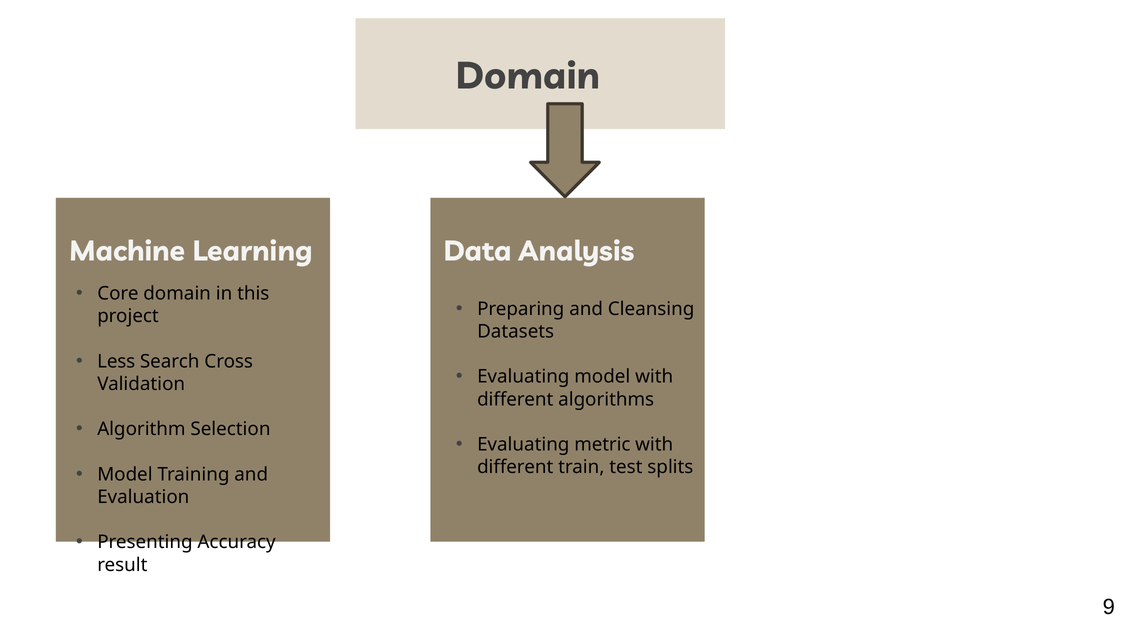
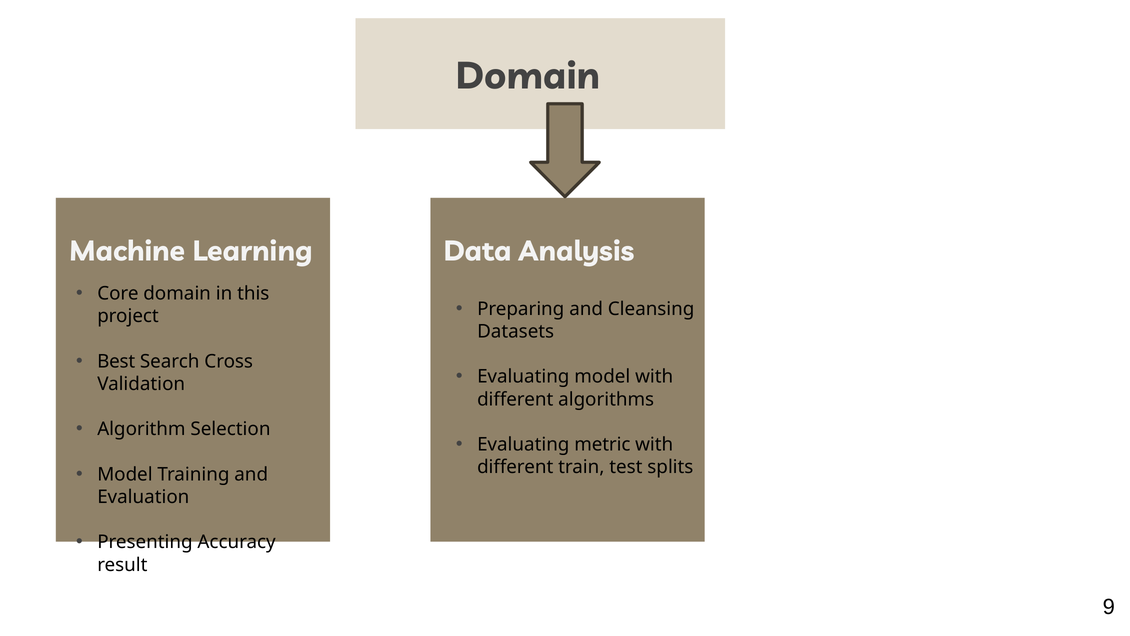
Less: Less -> Best (116, 361)
